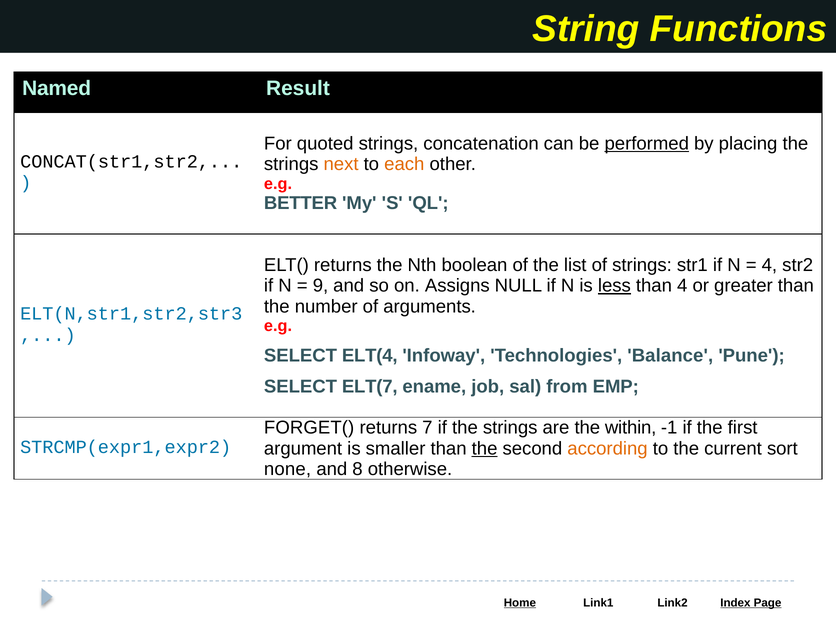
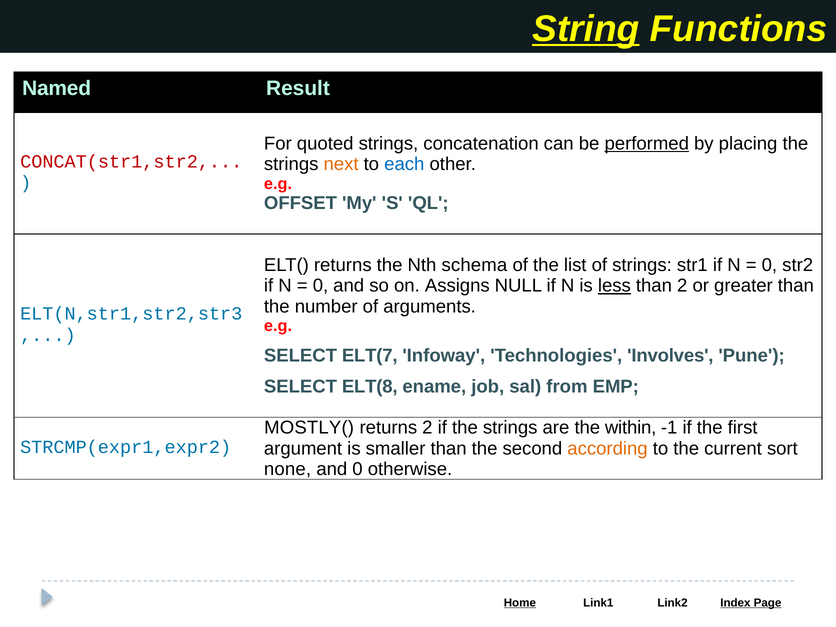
String underline: none -> present (586, 29)
CONCAT(str1,str2 colour: black -> red (131, 161)
each colour: orange -> blue (404, 164)
BETTER: BETTER -> OFFSET (300, 203)
boolean: boolean -> schema (474, 265)
4: 4 -> 0 (769, 265)
9: 9 -> 0 (321, 286)
than 4: 4 -> 2 (682, 286)
ELT(4: ELT(4 -> ELT(7 (370, 356)
Balance: Balance -> Involves (670, 356)
ELT(7: ELT(7 -> ELT(8 (370, 387)
FORGET(: FORGET( -> MOSTLY( (309, 428)
returns 7: 7 -> 2 (427, 428)
the underline: present -> none (485, 448)
and 8: 8 -> 0 (357, 469)
